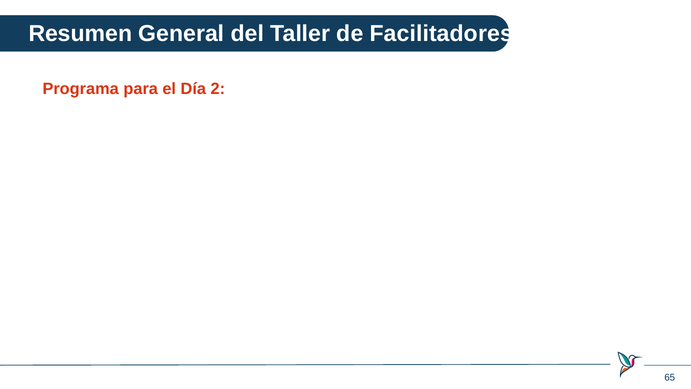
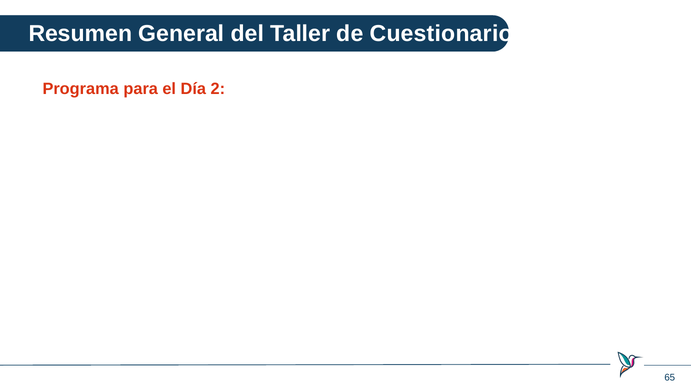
Taller de Facilitadores: Facilitadores -> Cuestionario (441, 34)
